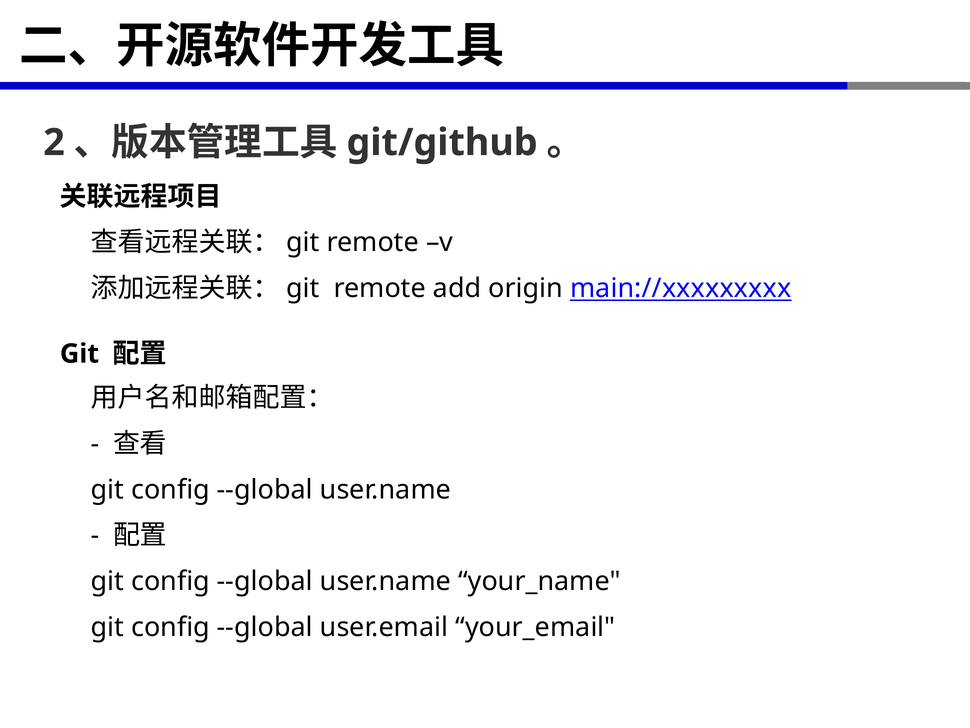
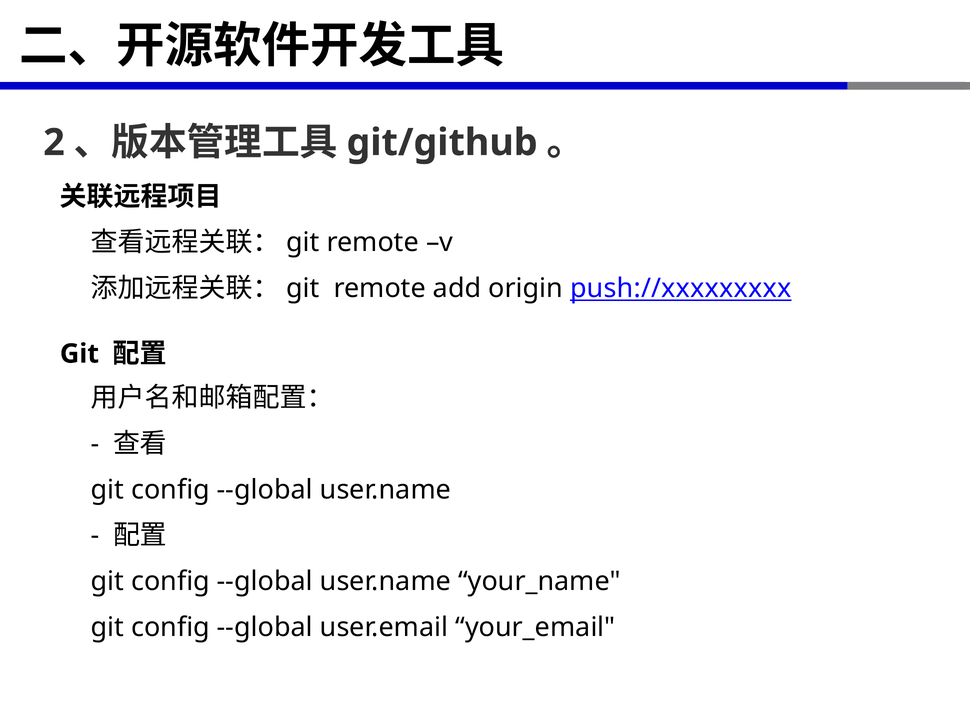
main://xxxxxxxxx: main://xxxxxxxxx -> push://xxxxxxxxx (681, 288)
